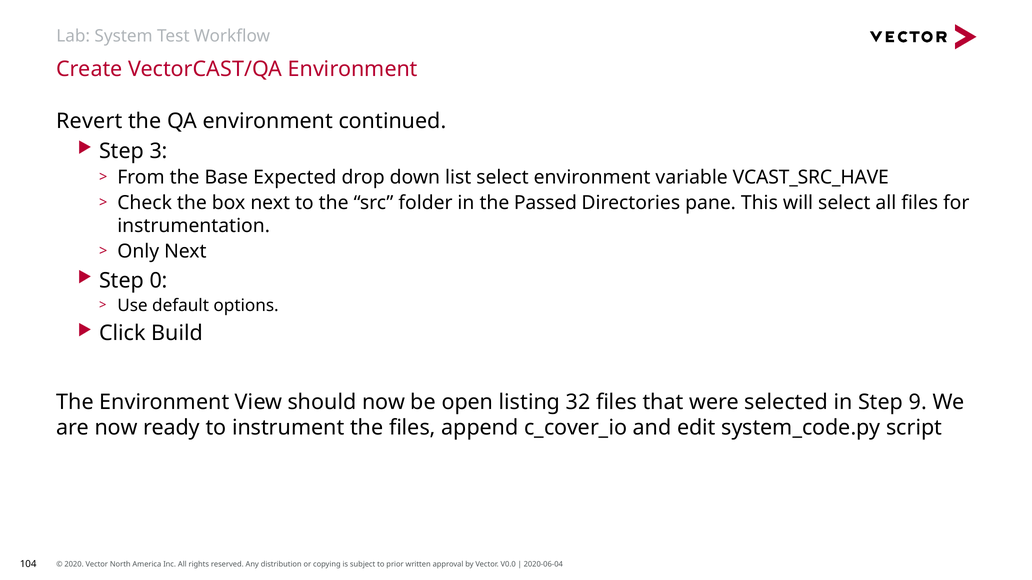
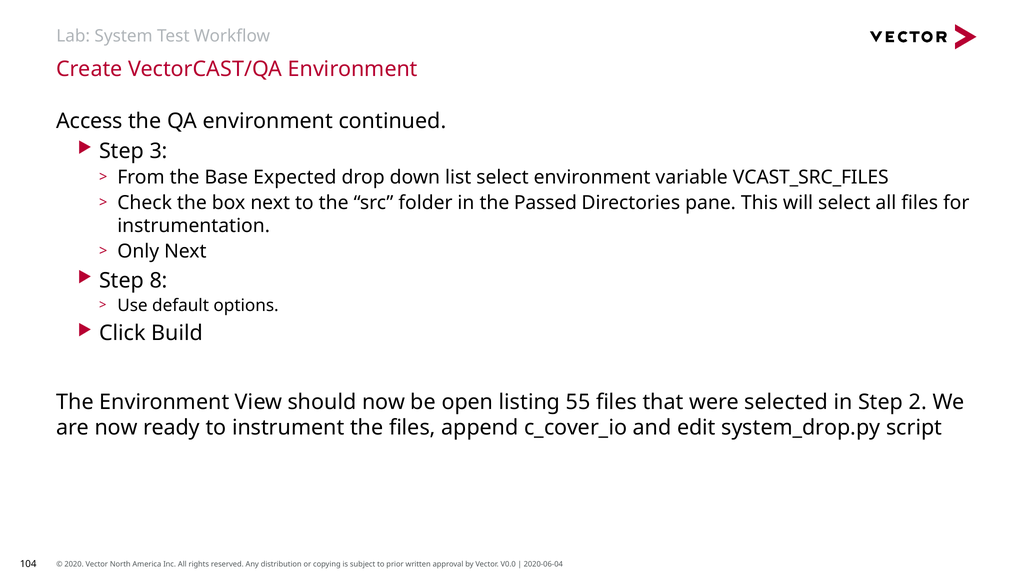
Revert: Revert -> Access (90, 121)
VCAST_SRC_HAVE: VCAST_SRC_HAVE -> VCAST_SRC_FILES (811, 178)
0: 0 -> 8 (159, 281)
32: 32 -> 55 (578, 402)
9: 9 -> 2 (918, 402)
system_code.py: system_code.py -> system_drop.py (801, 428)
